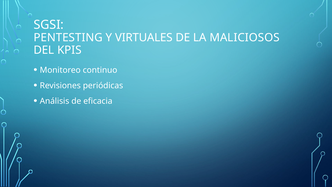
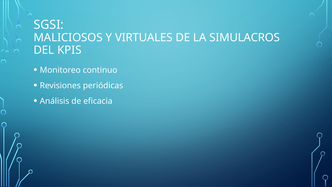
PENTESTING: PENTESTING -> MALICIOSOS (68, 38)
MALICIOSOS: MALICIOSOS -> SIMULACROS (245, 38)
